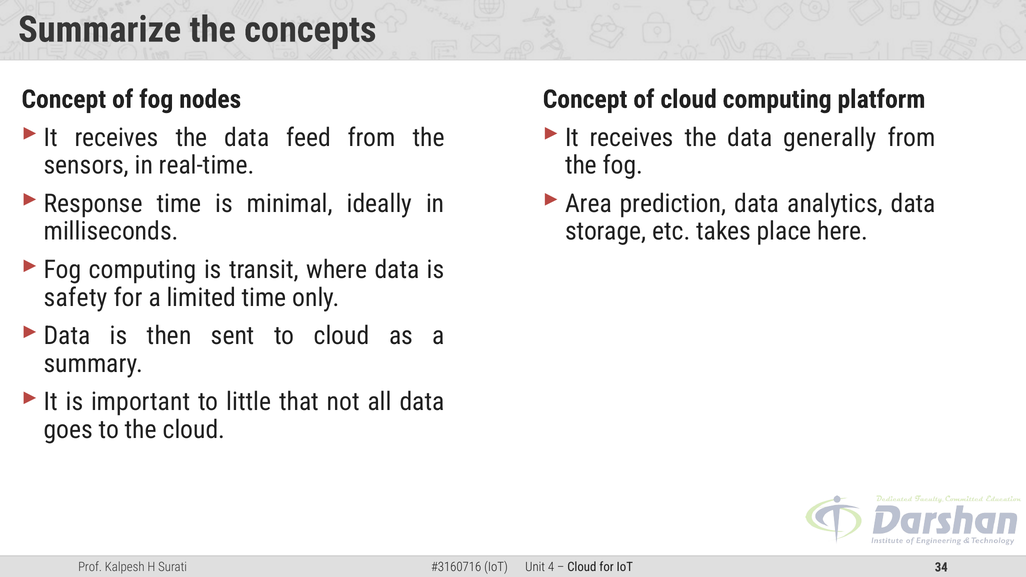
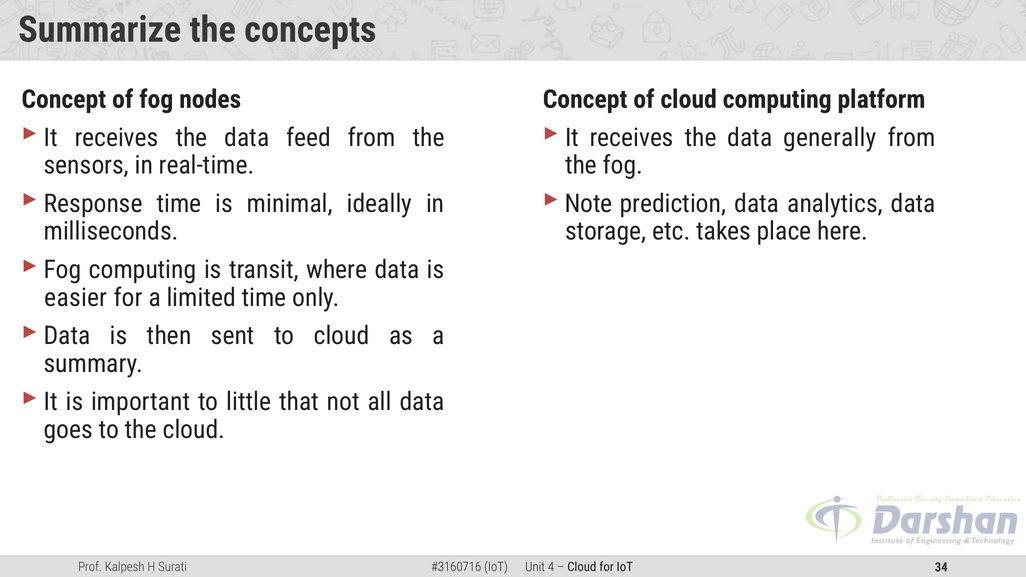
Area: Area -> Note (589, 204)
safety: safety -> easier (76, 298)
